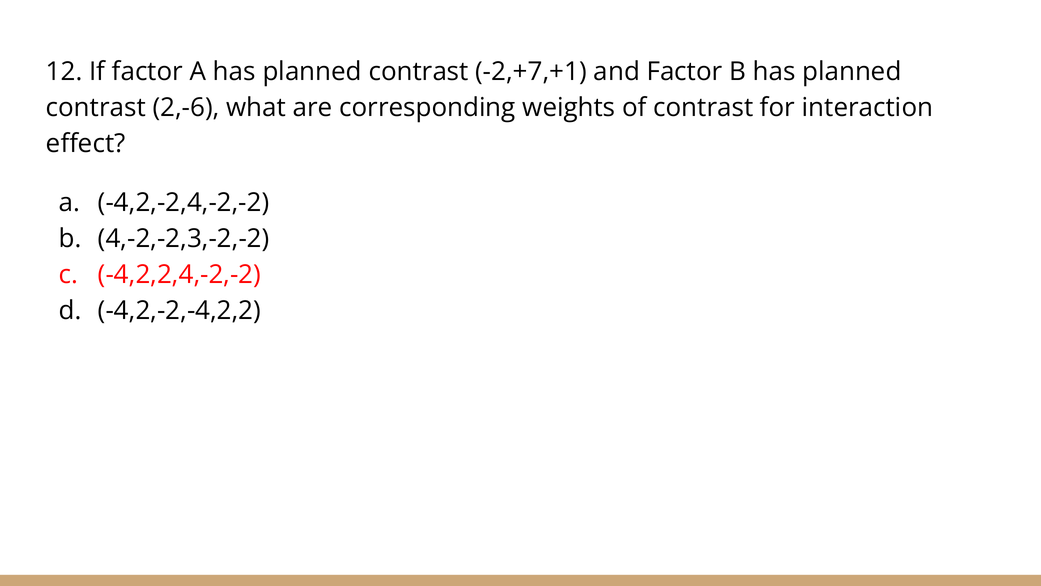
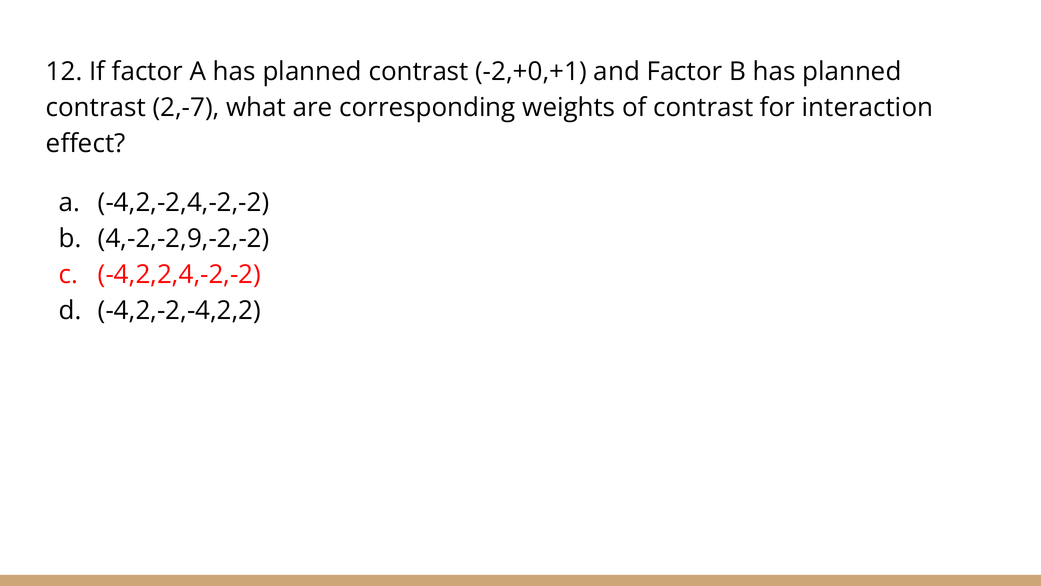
-2,+7,+1: -2,+7,+1 -> -2,+0,+1 (531, 72)
2,-6: 2,-6 -> 2,-7 (186, 108)
4,-2,-2,3,-2,-2: 4,-2,-2,3,-2,-2 -> 4,-2,-2,9,-2,-2 (184, 238)
